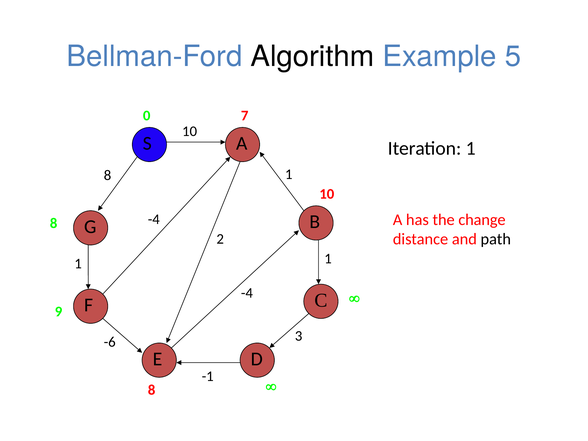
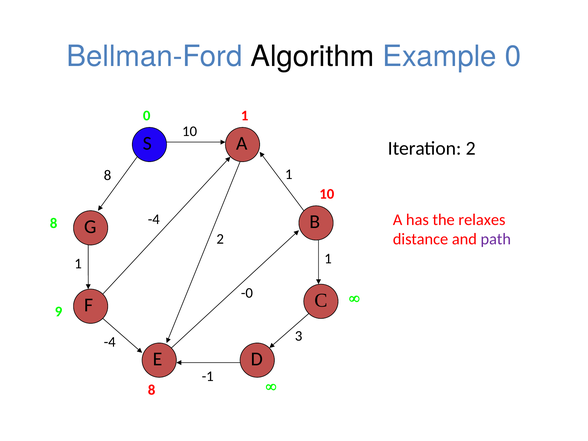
Example 5: 5 -> 0 (513, 56)
0 7: 7 -> 1 (245, 116)
Iteration 1: 1 -> 2 (471, 148)
change: change -> relaxes (482, 220)
path colour: black -> purple (496, 239)
-4: -4 -> -0 (247, 293)
-6: -6 -> -4 (110, 342)
